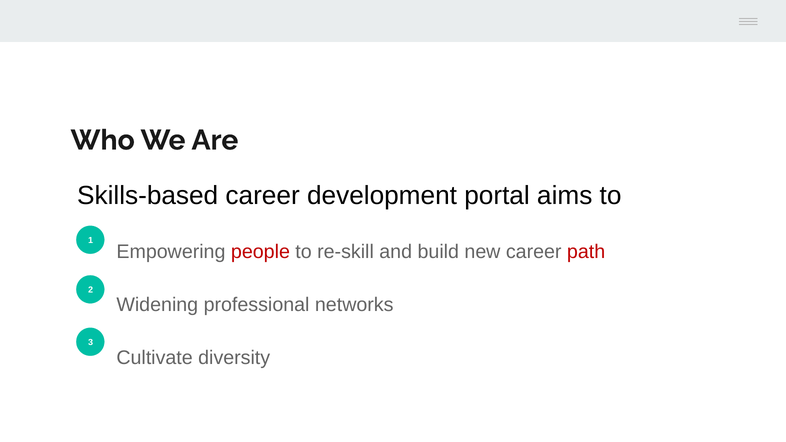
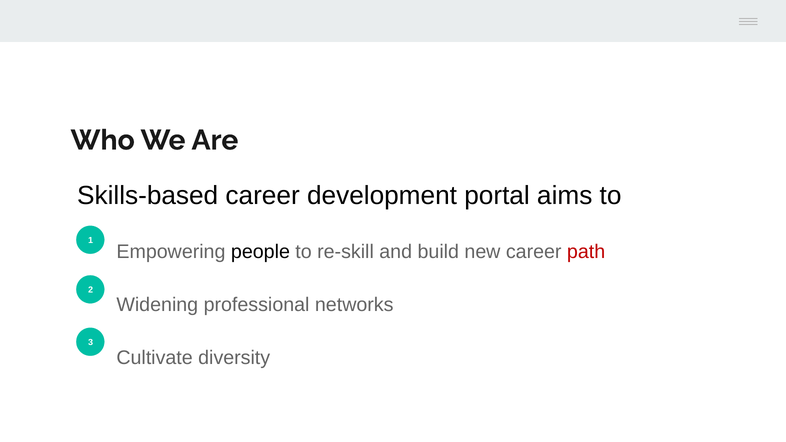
people colour: red -> black (260, 252)
